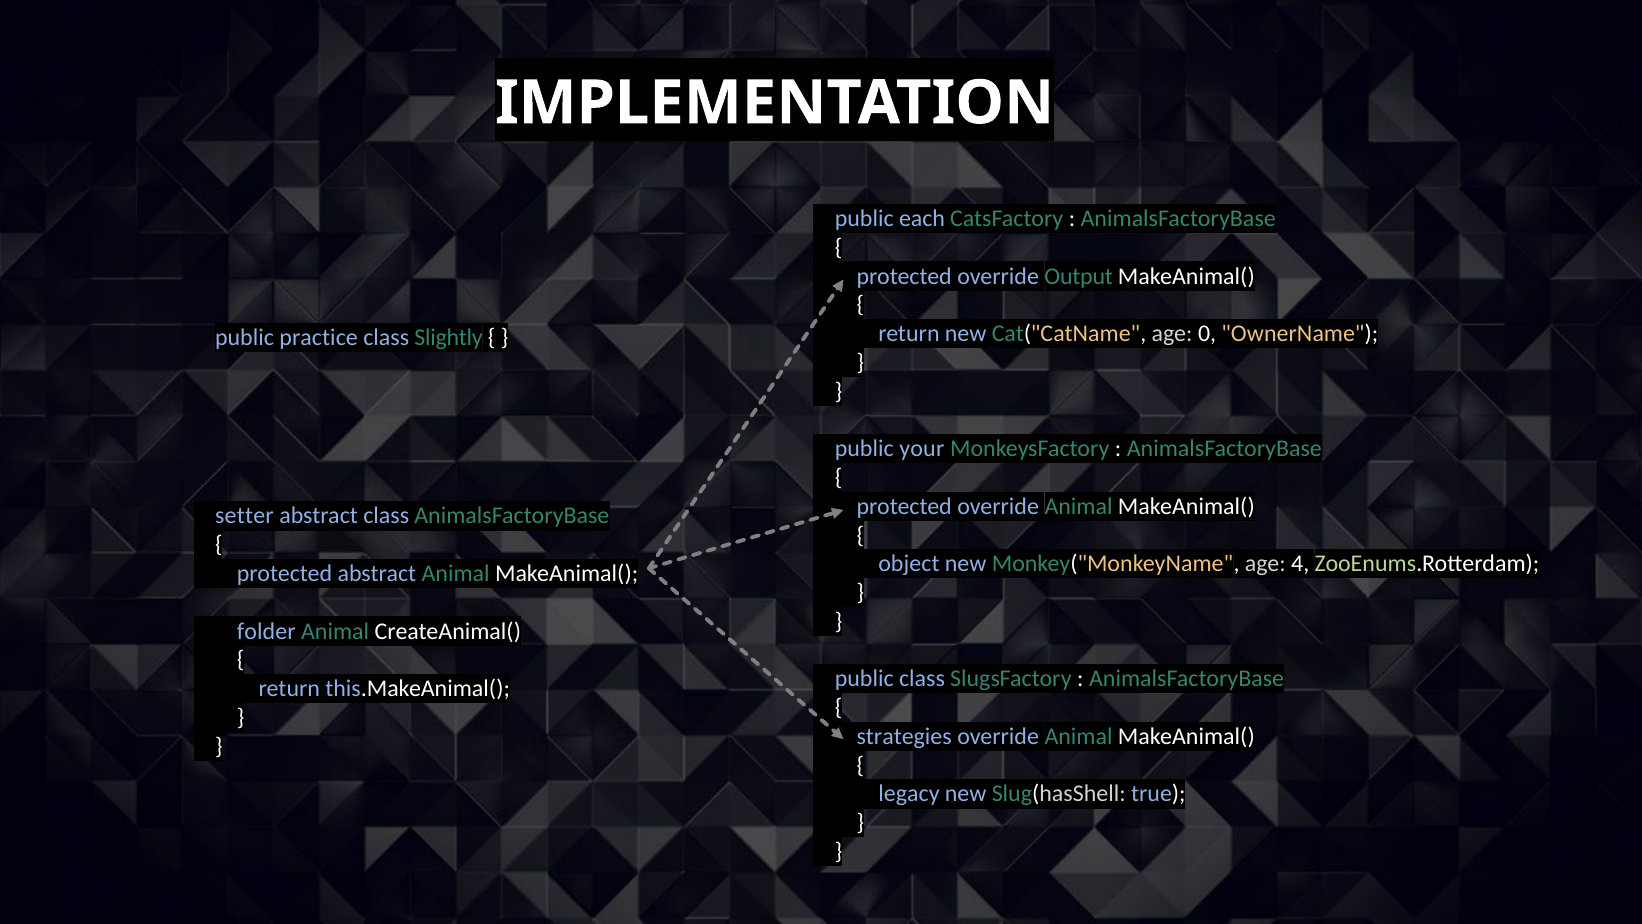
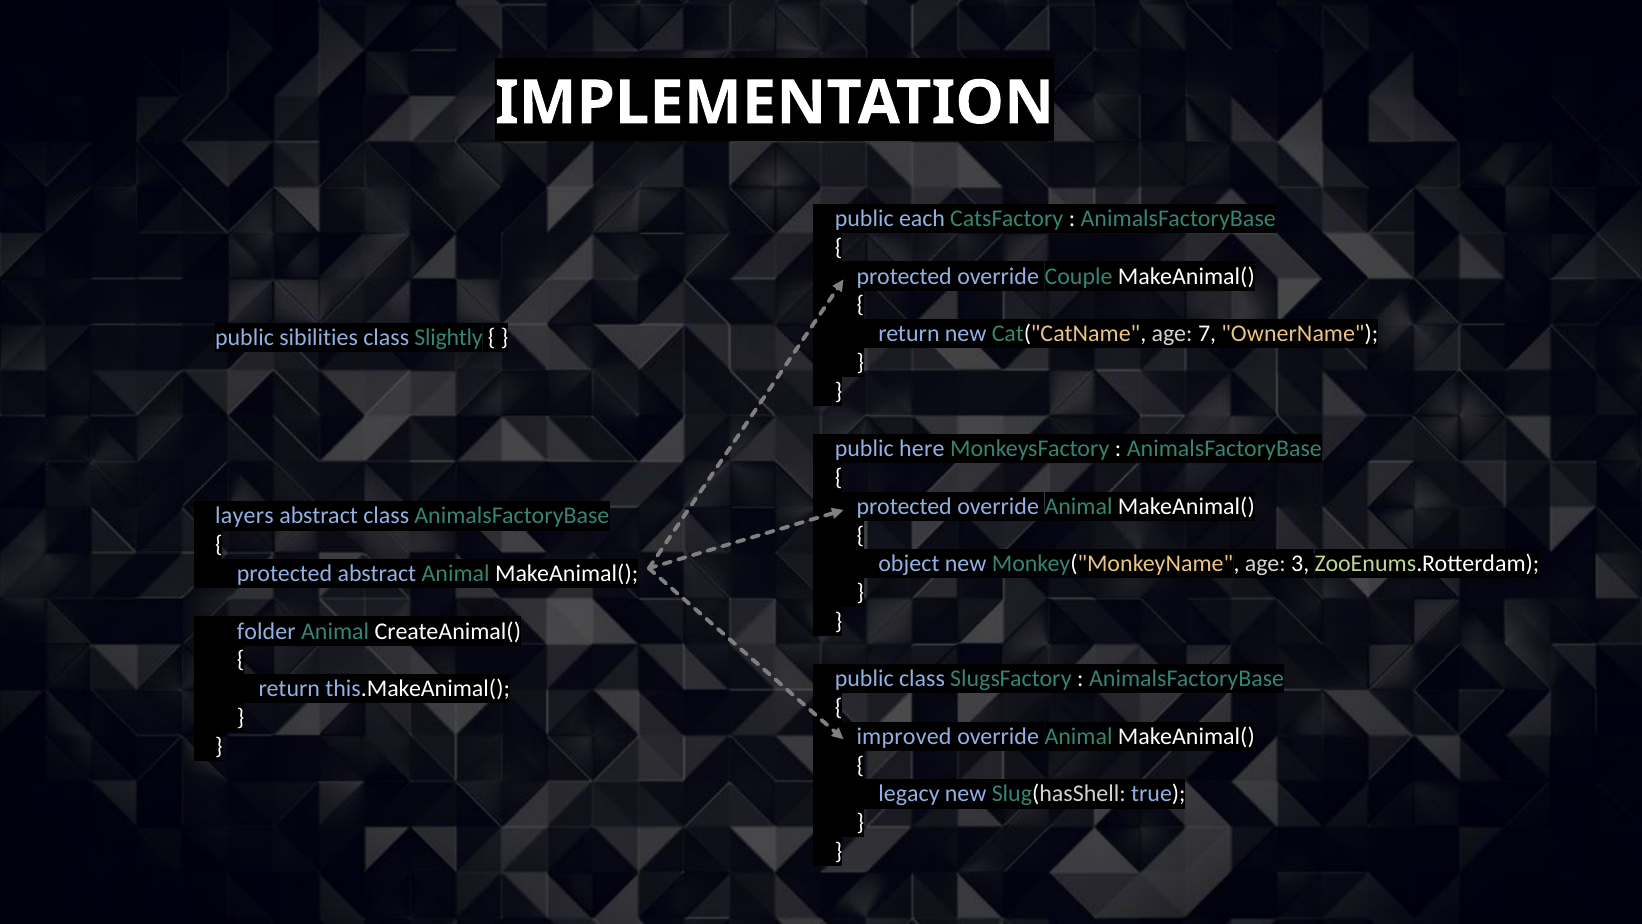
Output: Output -> Couple (1079, 276)
0: 0 -> 7 (1207, 334)
practice: practice -> sibilities (319, 338)
your: your -> here (922, 449)
setter: setter -> layers (244, 516)
4: 4 -> 3 (1300, 564)
strategies: strategies -> improved (904, 736)
